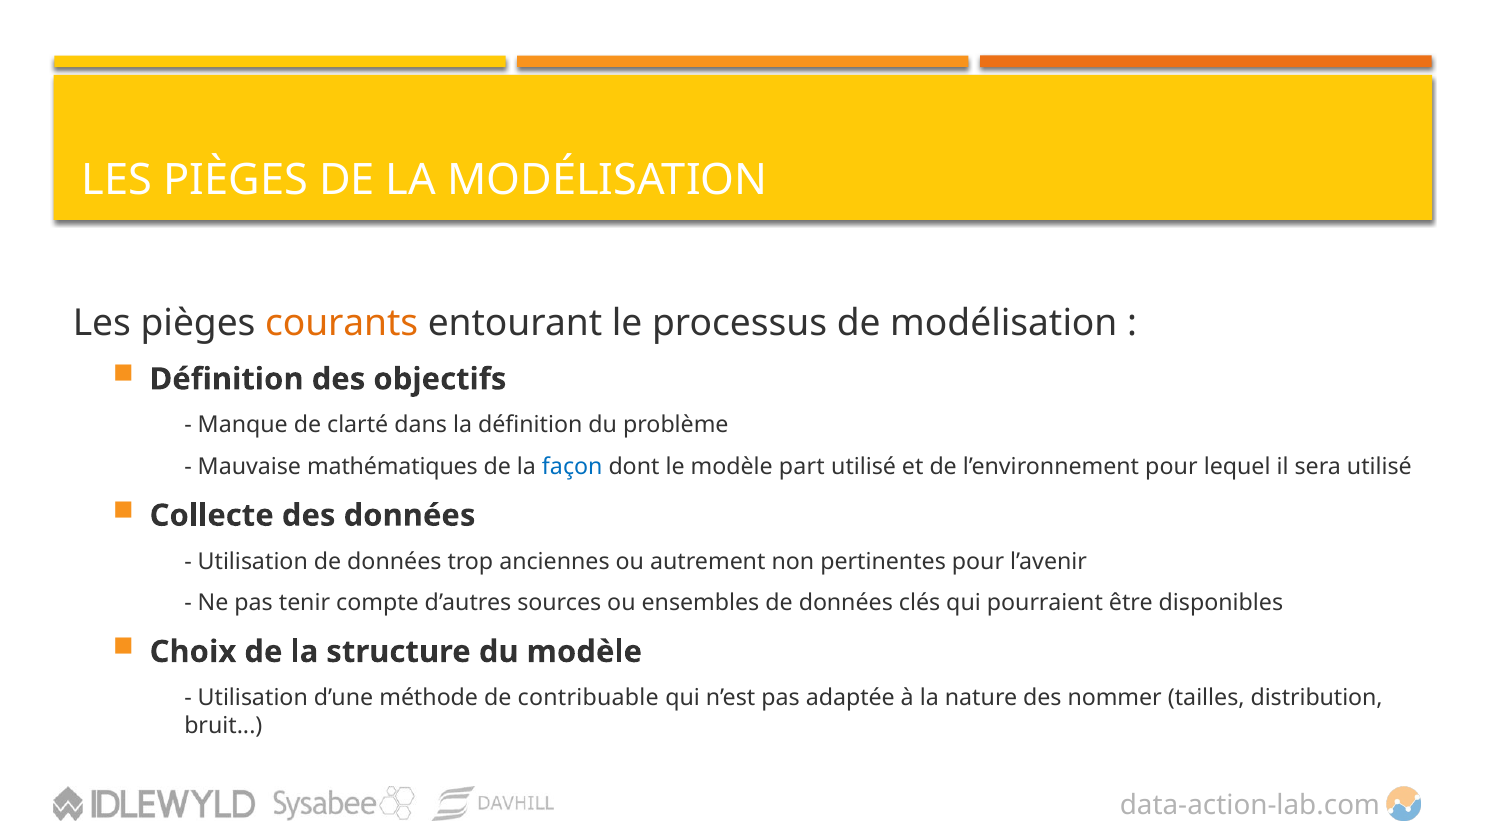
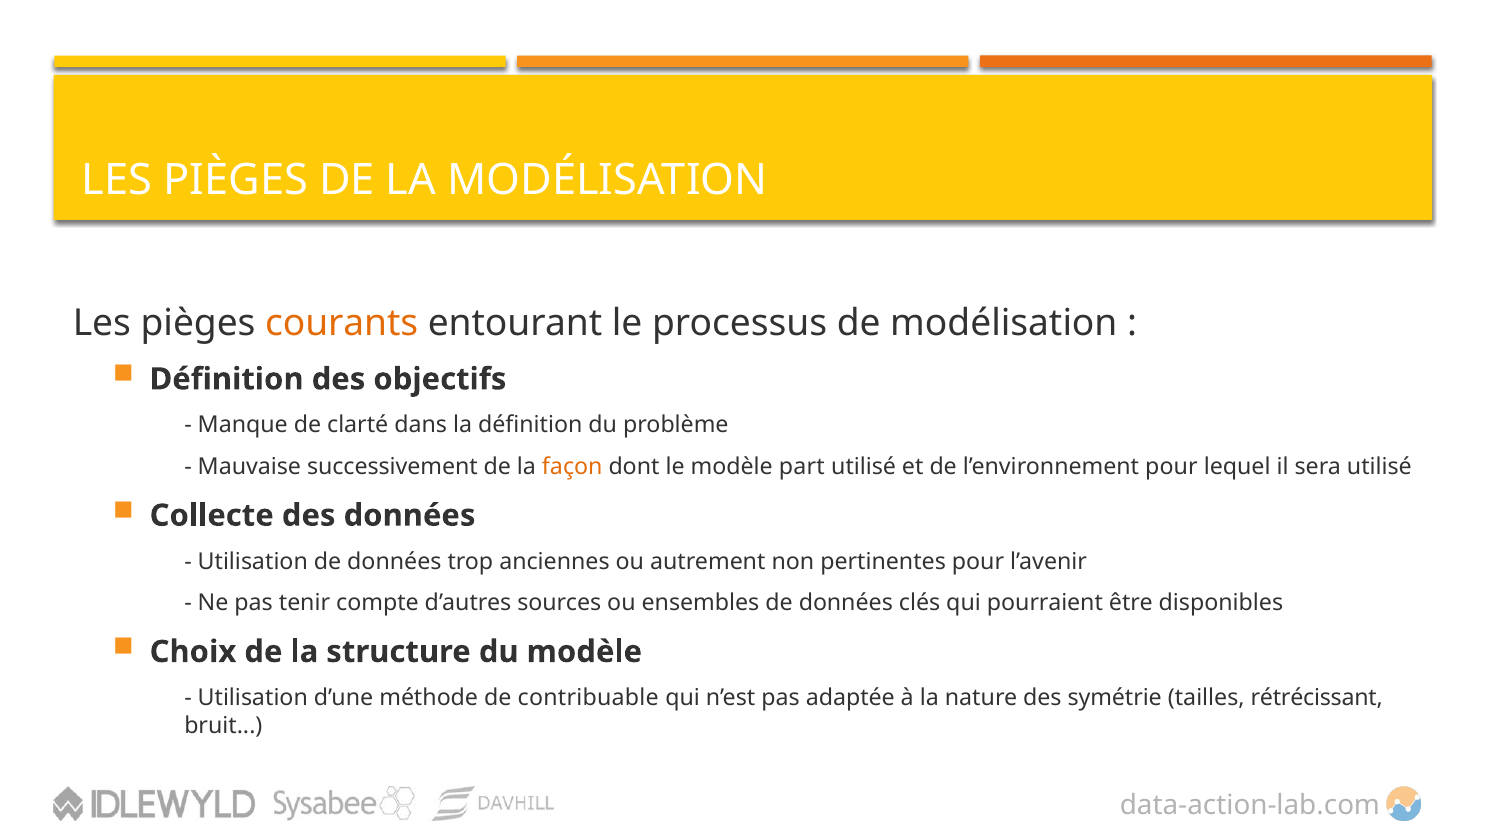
mathématiques: mathématiques -> successivement (392, 467)
façon colour: blue -> orange (572, 467)
nommer: nommer -> symétrie (1115, 698)
distribution: distribution -> rétrécissant (1317, 698)
